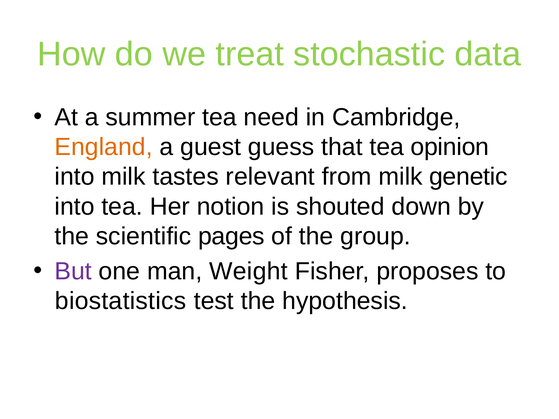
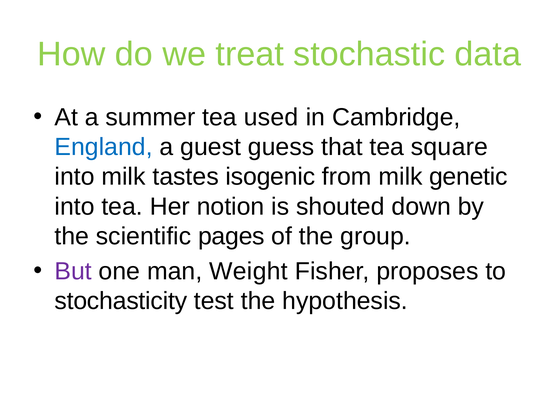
need: need -> used (271, 117)
England colour: orange -> blue (104, 147)
opinion: opinion -> square (450, 147)
relevant: relevant -> isogenic (270, 177)
biostatistics: biostatistics -> stochasticity (121, 301)
